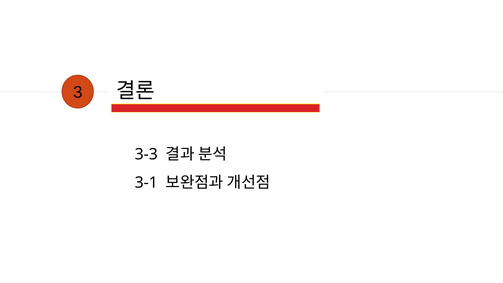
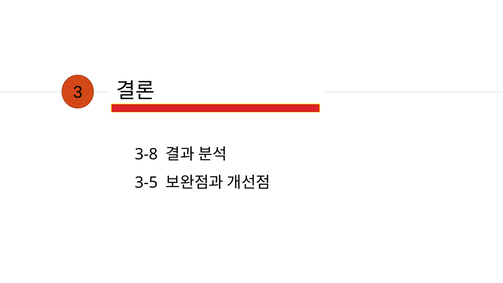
3-3: 3-3 -> 3-8 (146, 154)
3-1: 3-1 -> 3-5 (146, 183)
